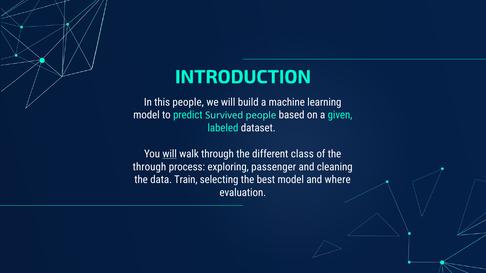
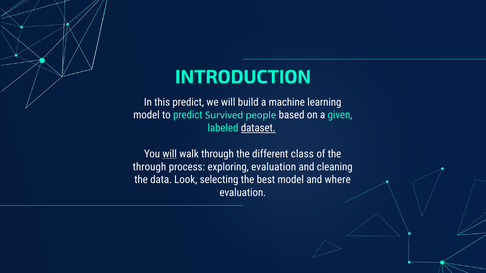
this people: people -> predict (188, 102)
dataset underline: none -> present (258, 128)
exploring passenger: passenger -> evaluation (274, 167)
Train: Train -> Look (186, 180)
